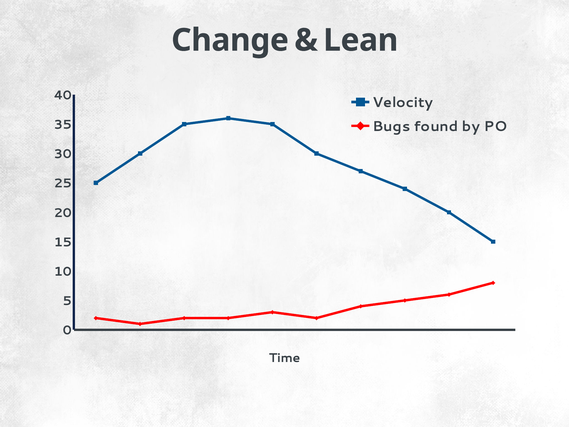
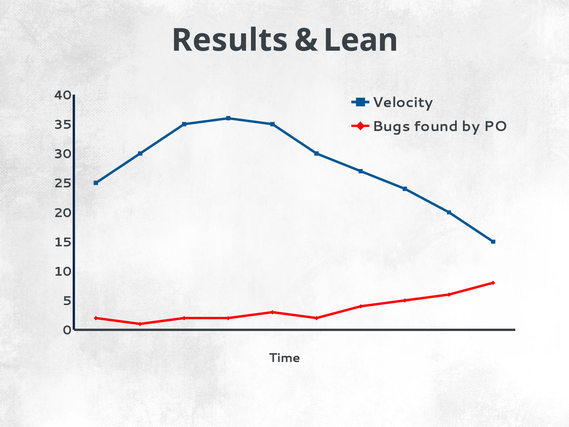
Change: Change -> Results (230, 40)
